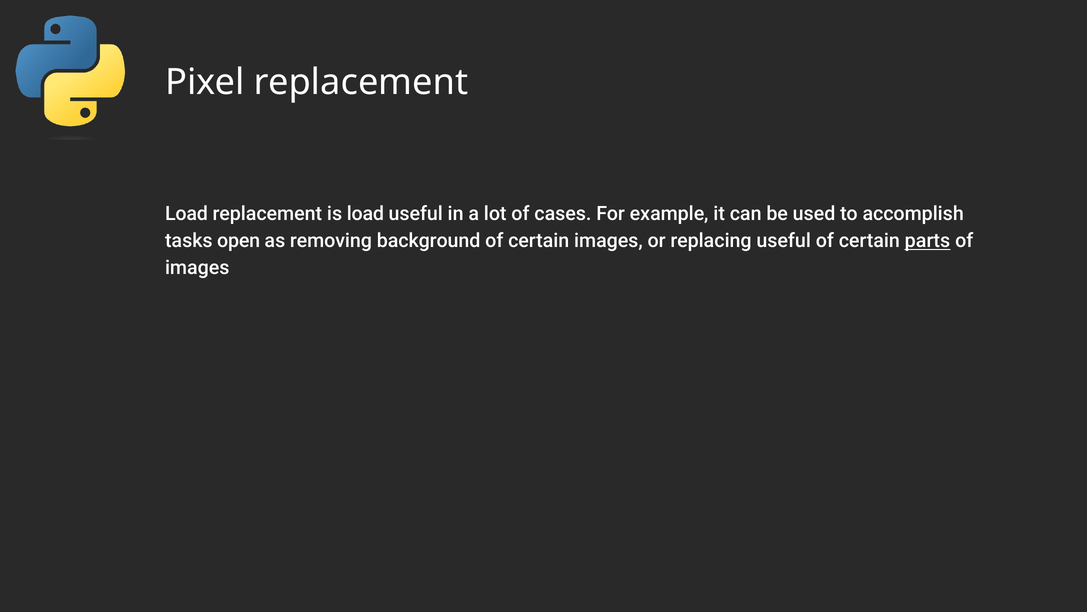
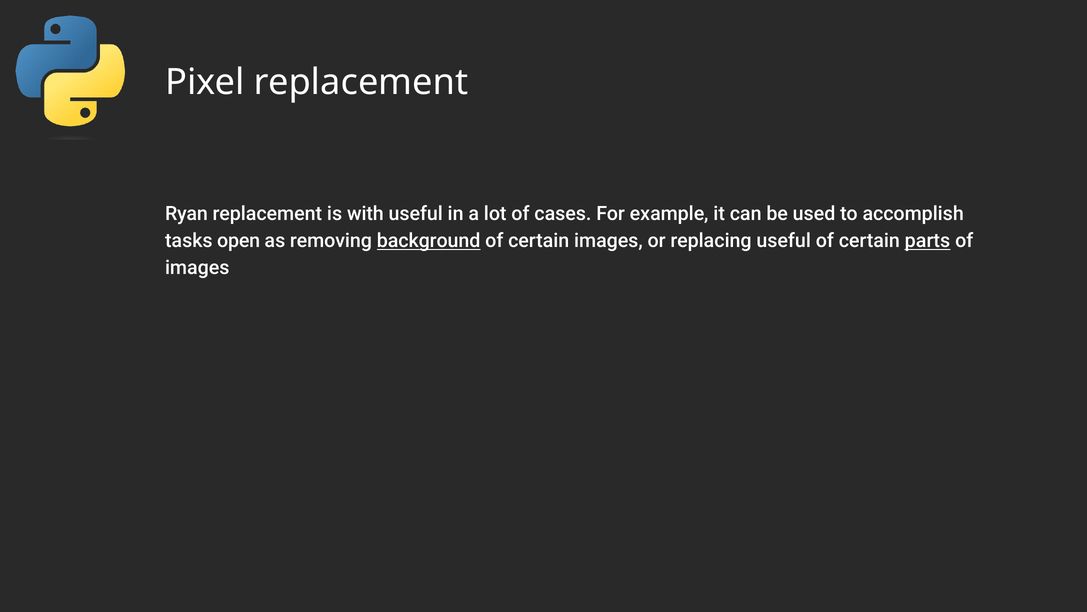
Load: Load -> Ryan (186, 214)
is load: load -> with (365, 214)
background underline: none -> present (429, 241)
